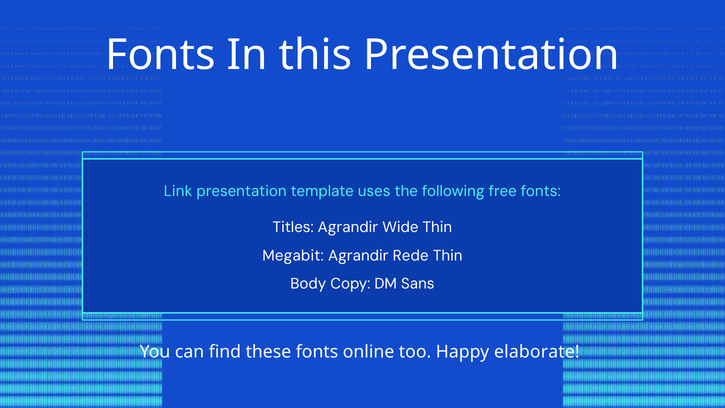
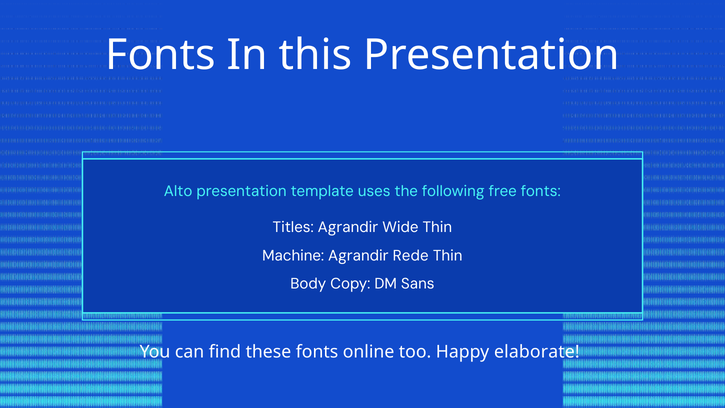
Link: Link -> Alto (178, 191)
Megabit: Megabit -> Machine (293, 255)
